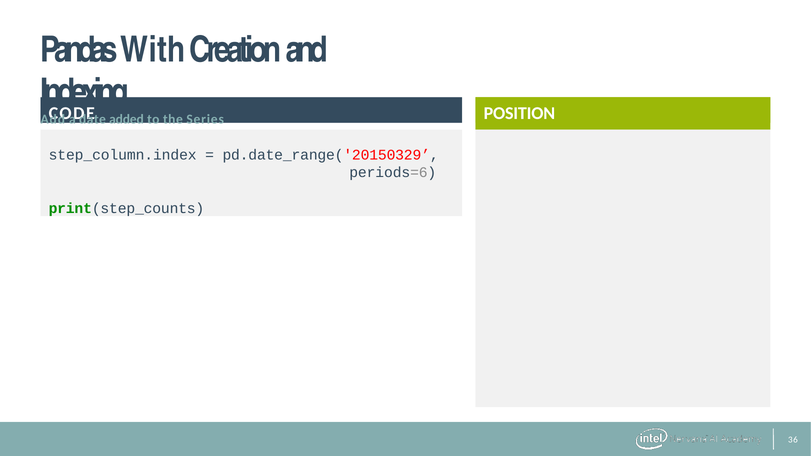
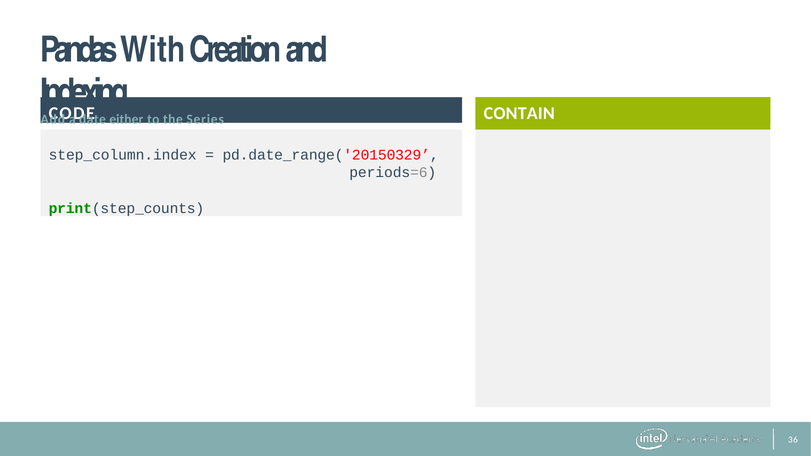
POSITION: POSITION -> CONTAIN (519, 113)
added: added -> either (126, 119)
